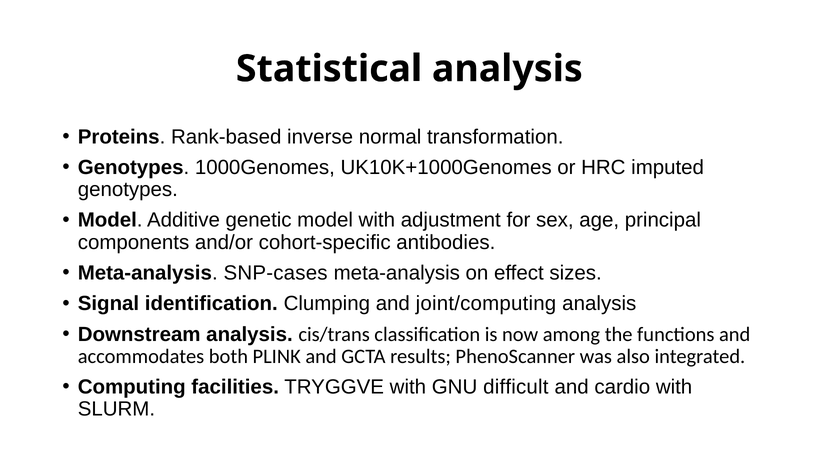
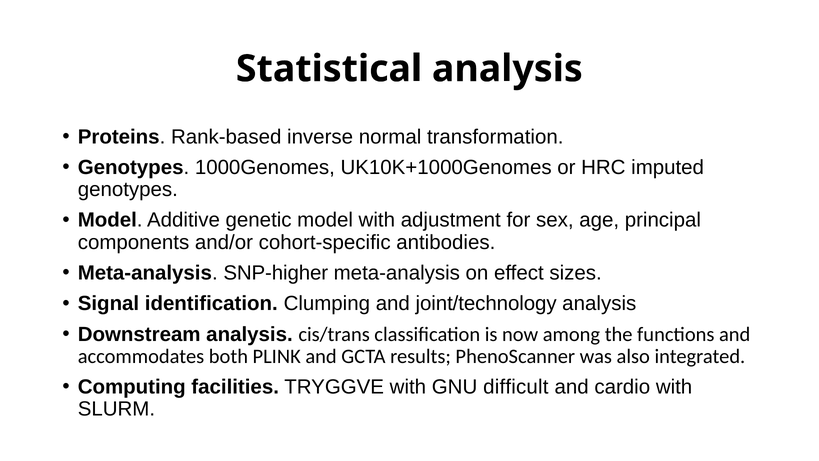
SNP-cases: SNP-cases -> SNP-higher (276, 273)
joint/computing: joint/computing -> joint/technology (486, 303)
